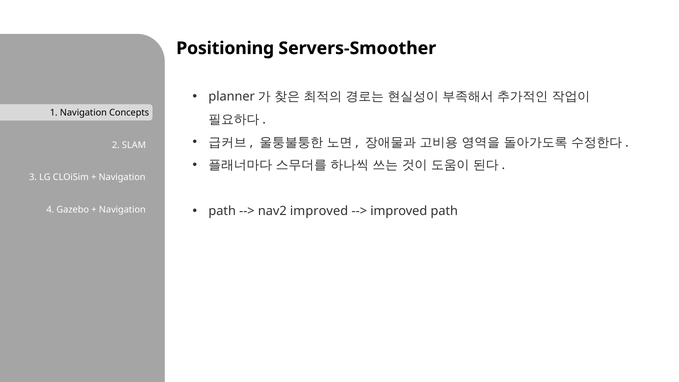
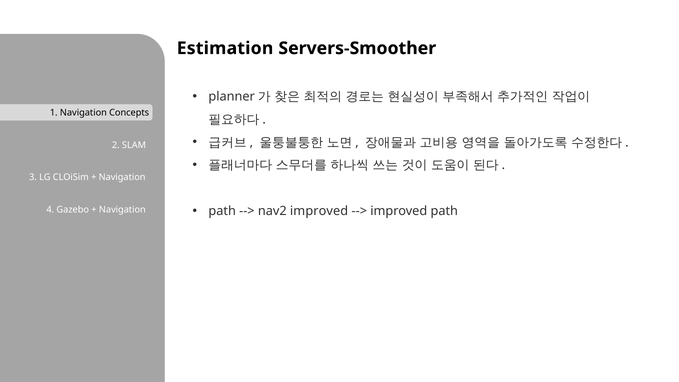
Positioning: Positioning -> Estimation (225, 48)
